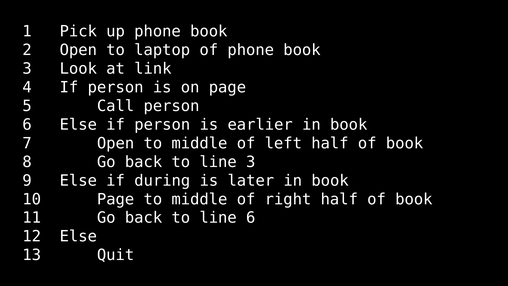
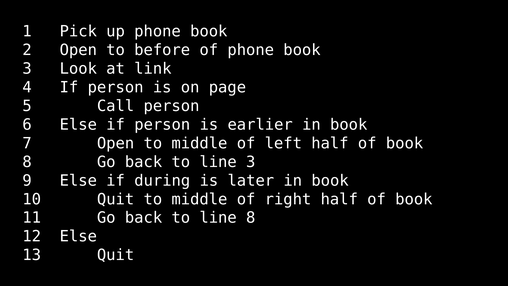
laptop: laptop -> before (162, 50)
10 Page: Page -> Quit (116, 199)
line 6: 6 -> 8 (251, 218)
